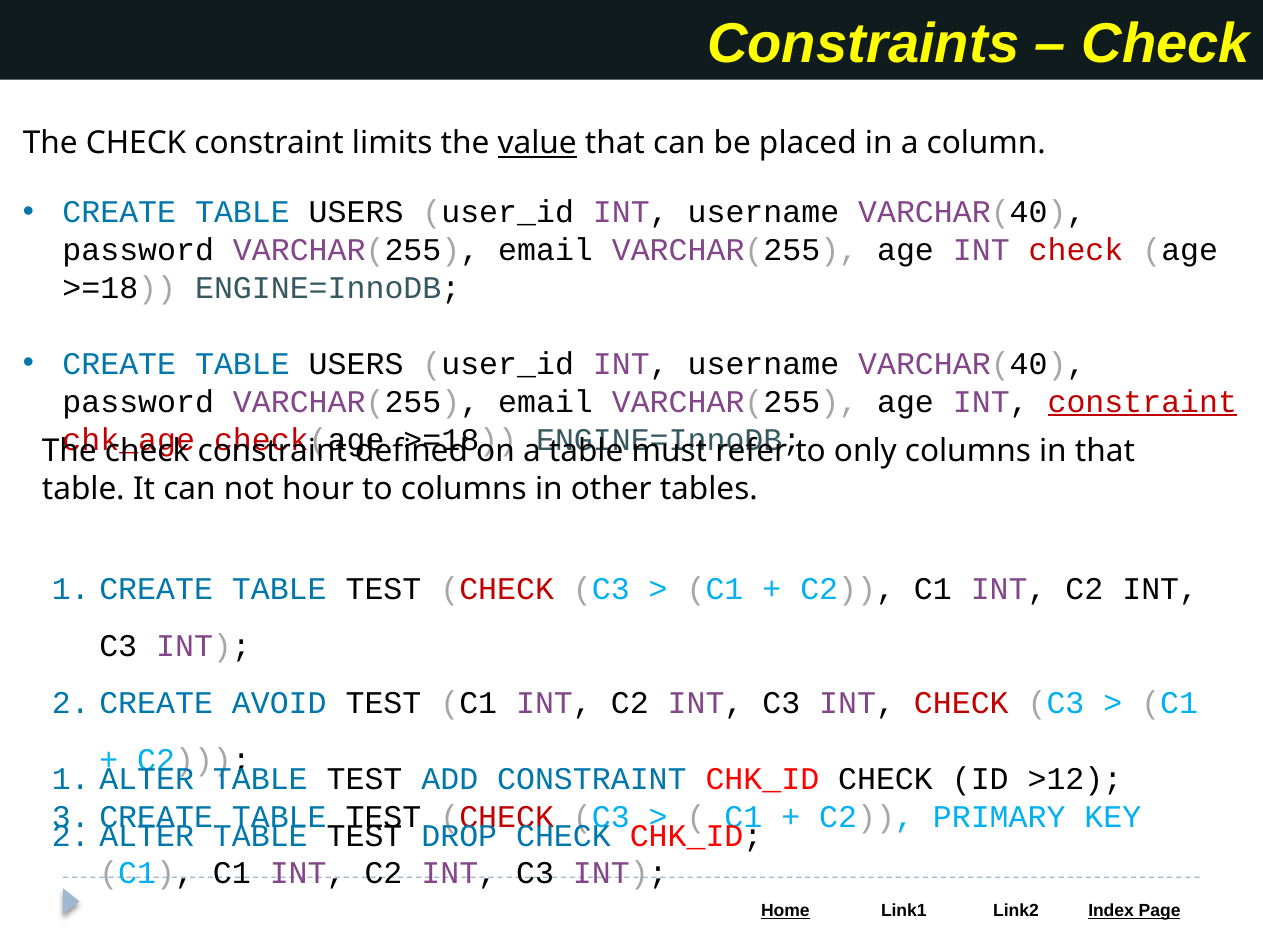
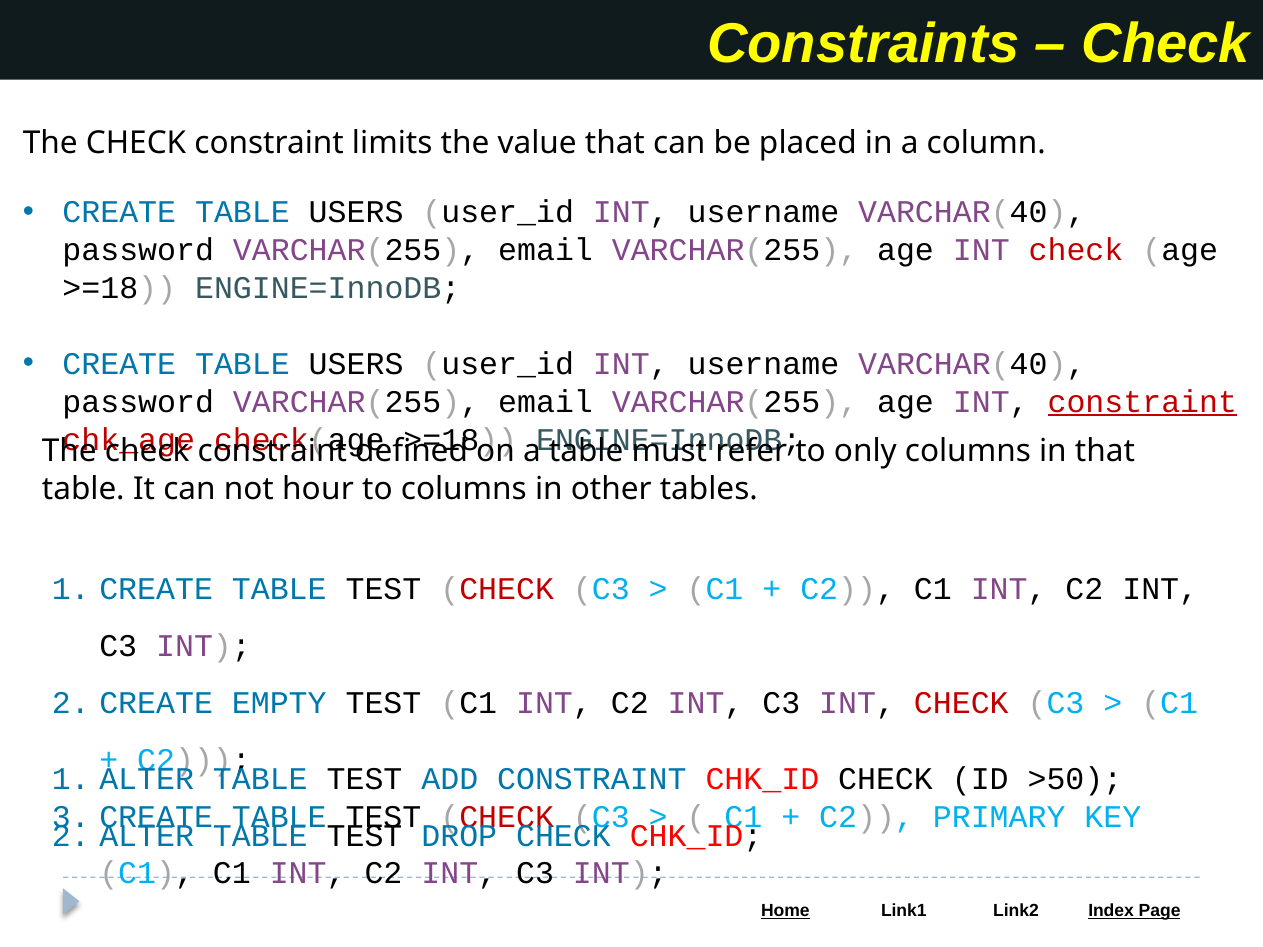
value underline: present -> none (537, 143)
AVOID: AVOID -> EMPTY (279, 703)
>12: >12 -> >50 (1075, 780)
